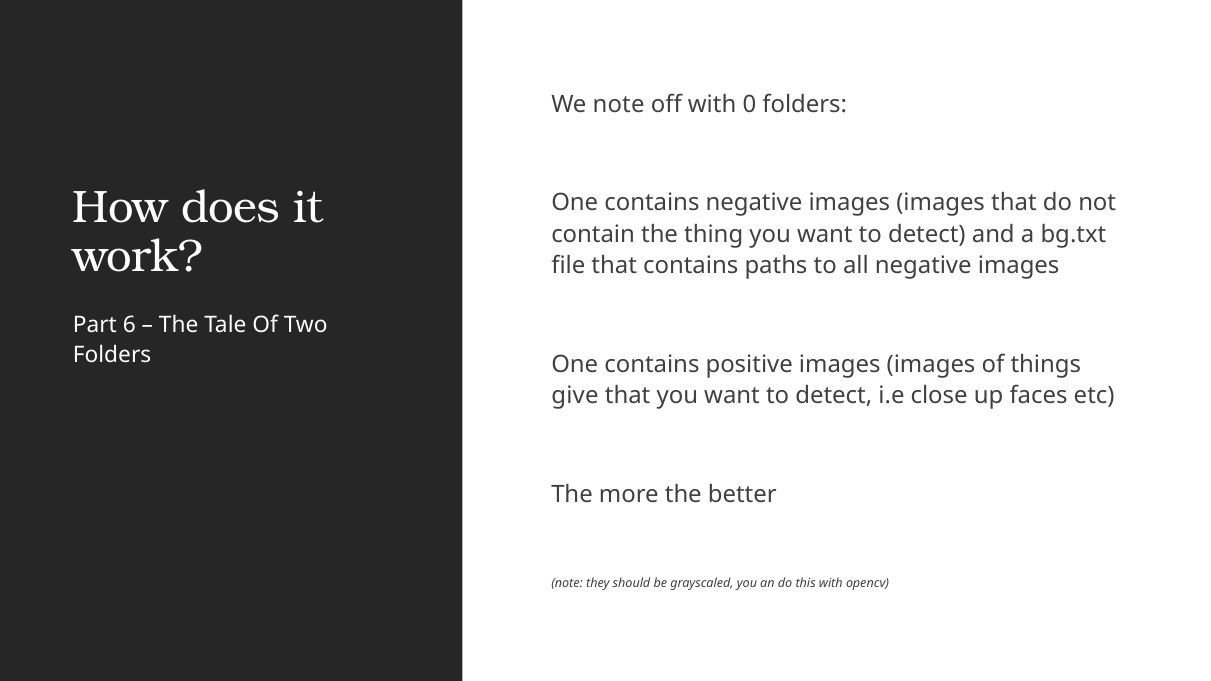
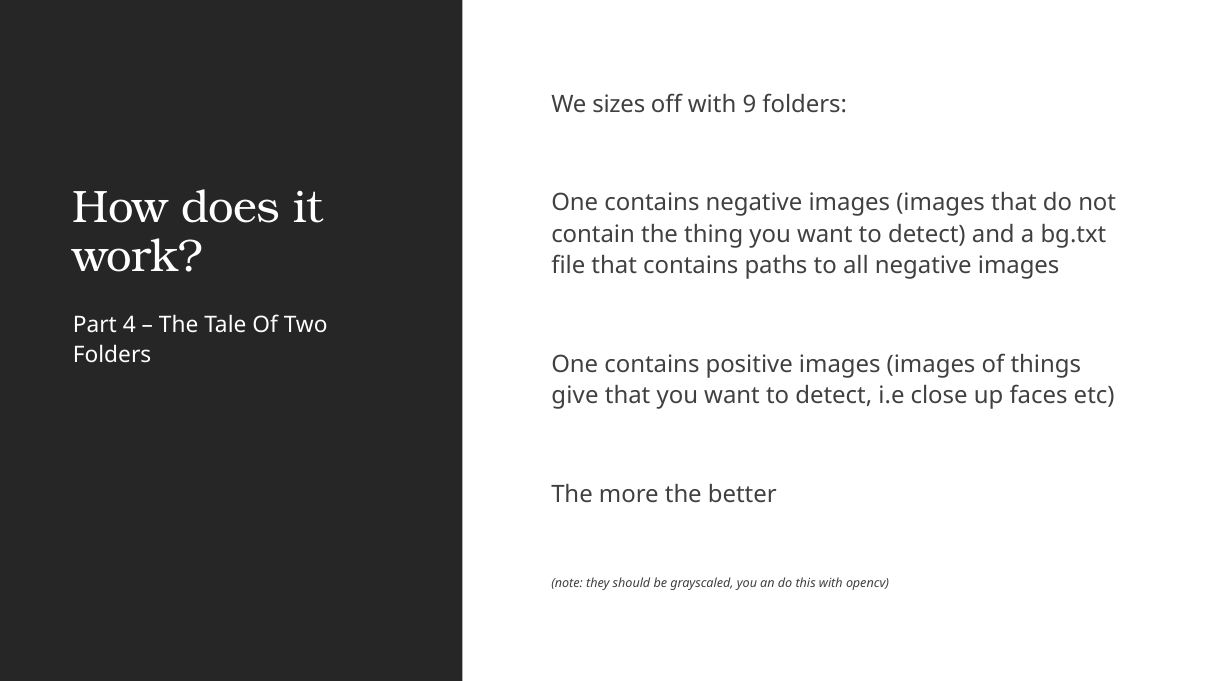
We note: note -> sizes (619, 104)
0: 0 -> 9 (749, 104)
6: 6 -> 4 (129, 325)
